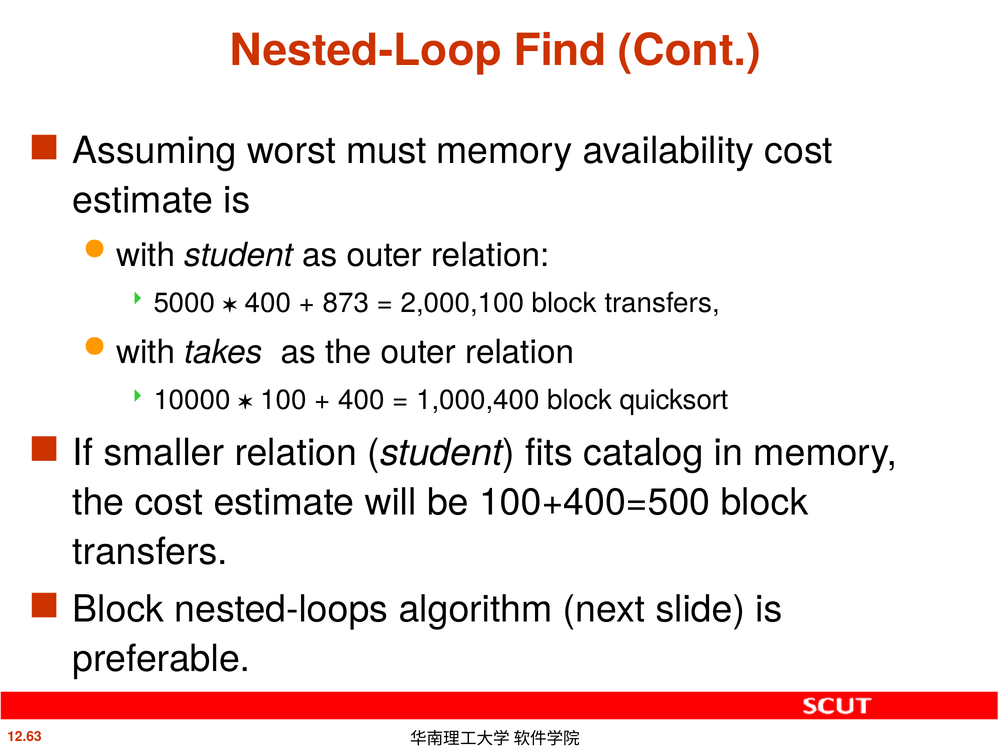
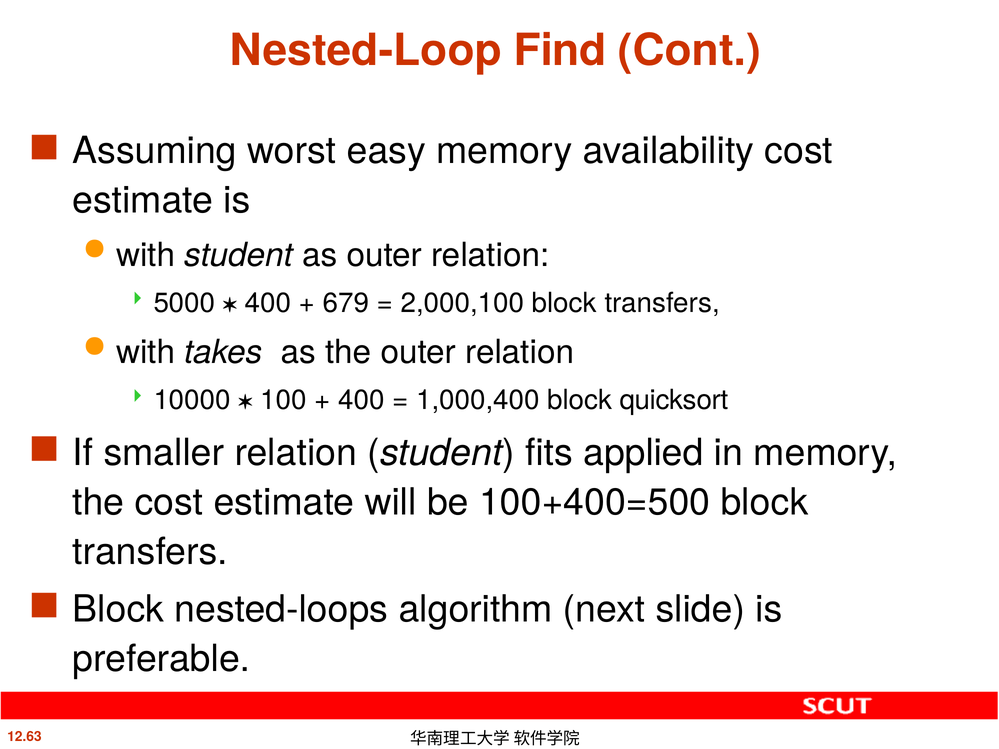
must: must -> easy (386, 151)
873: 873 -> 679 (346, 303)
catalog: catalog -> applied (643, 453)
